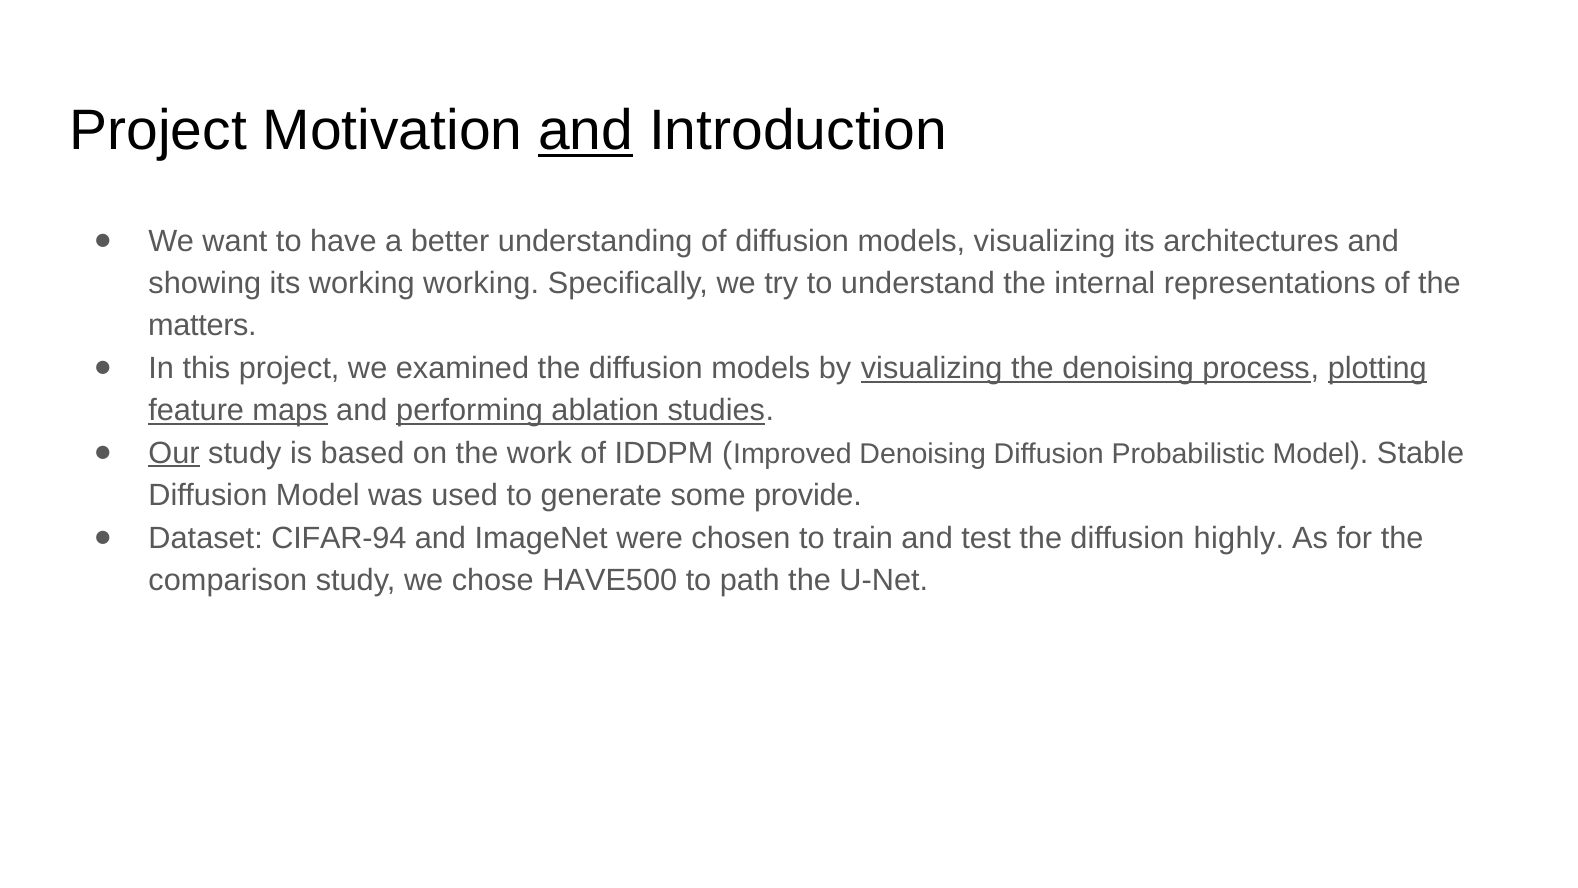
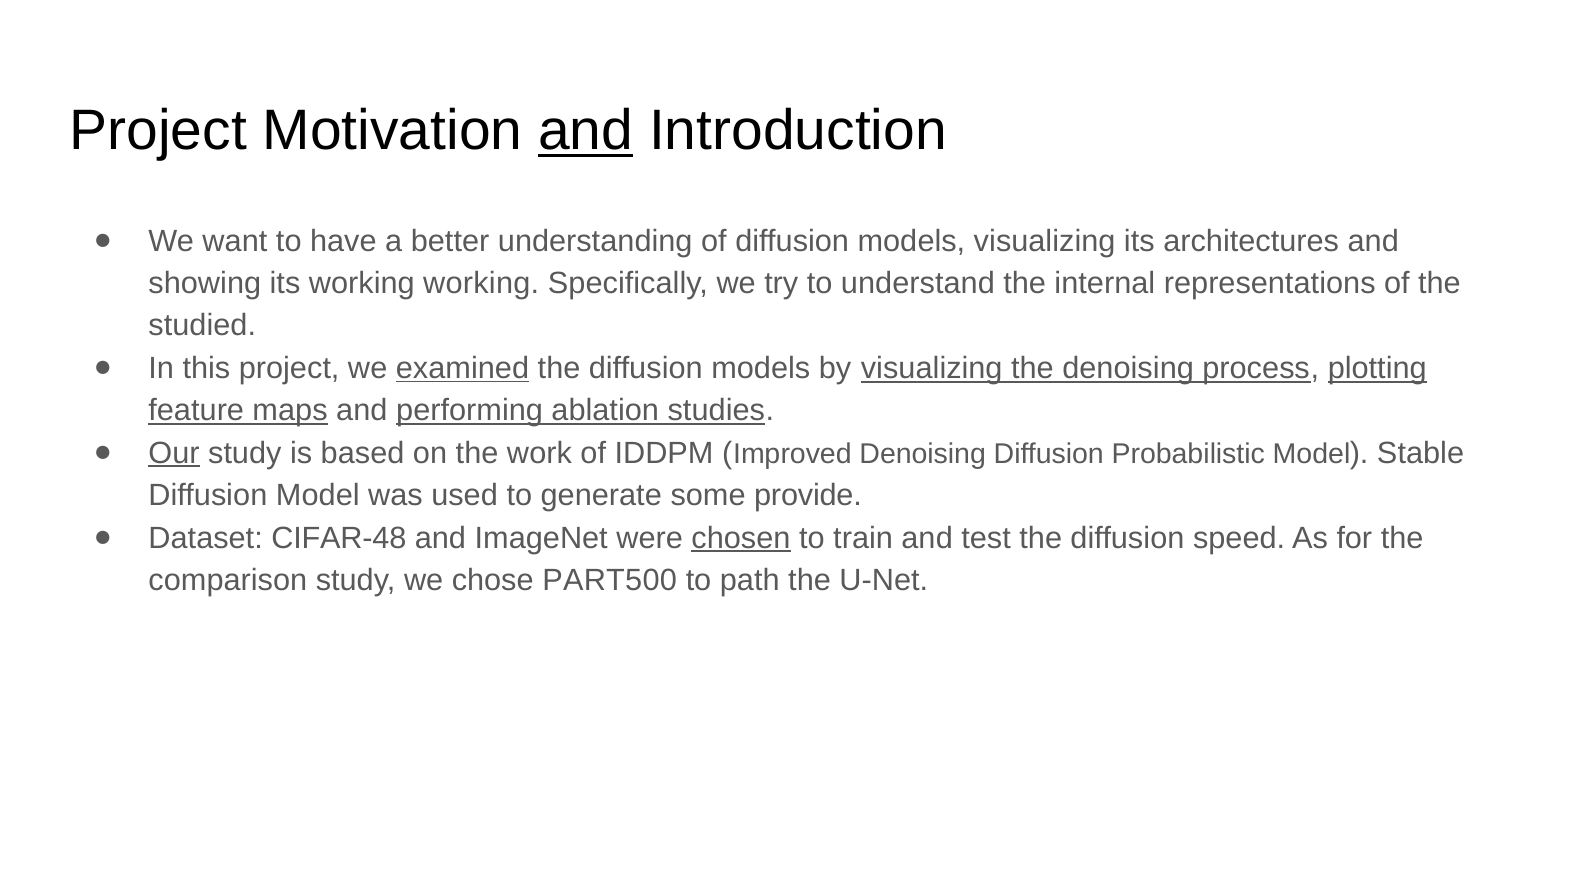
matters: matters -> studied (202, 326)
examined underline: none -> present (462, 368)
CIFAR-94: CIFAR-94 -> CIFAR-48 (339, 538)
chosen underline: none -> present (741, 538)
highly: highly -> speed (1239, 538)
HAVE500: HAVE500 -> PART500 (610, 580)
